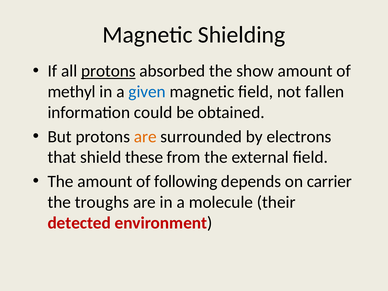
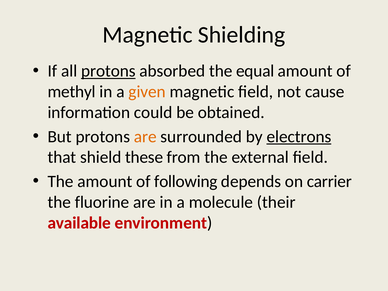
show: show -> equal (255, 71)
given colour: blue -> orange (147, 92)
fallen: fallen -> cause (325, 92)
electrons underline: none -> present (299, 137)
troughs: troughs -> fluorine (102, 202)
detected: detected -> available (79, 223)
